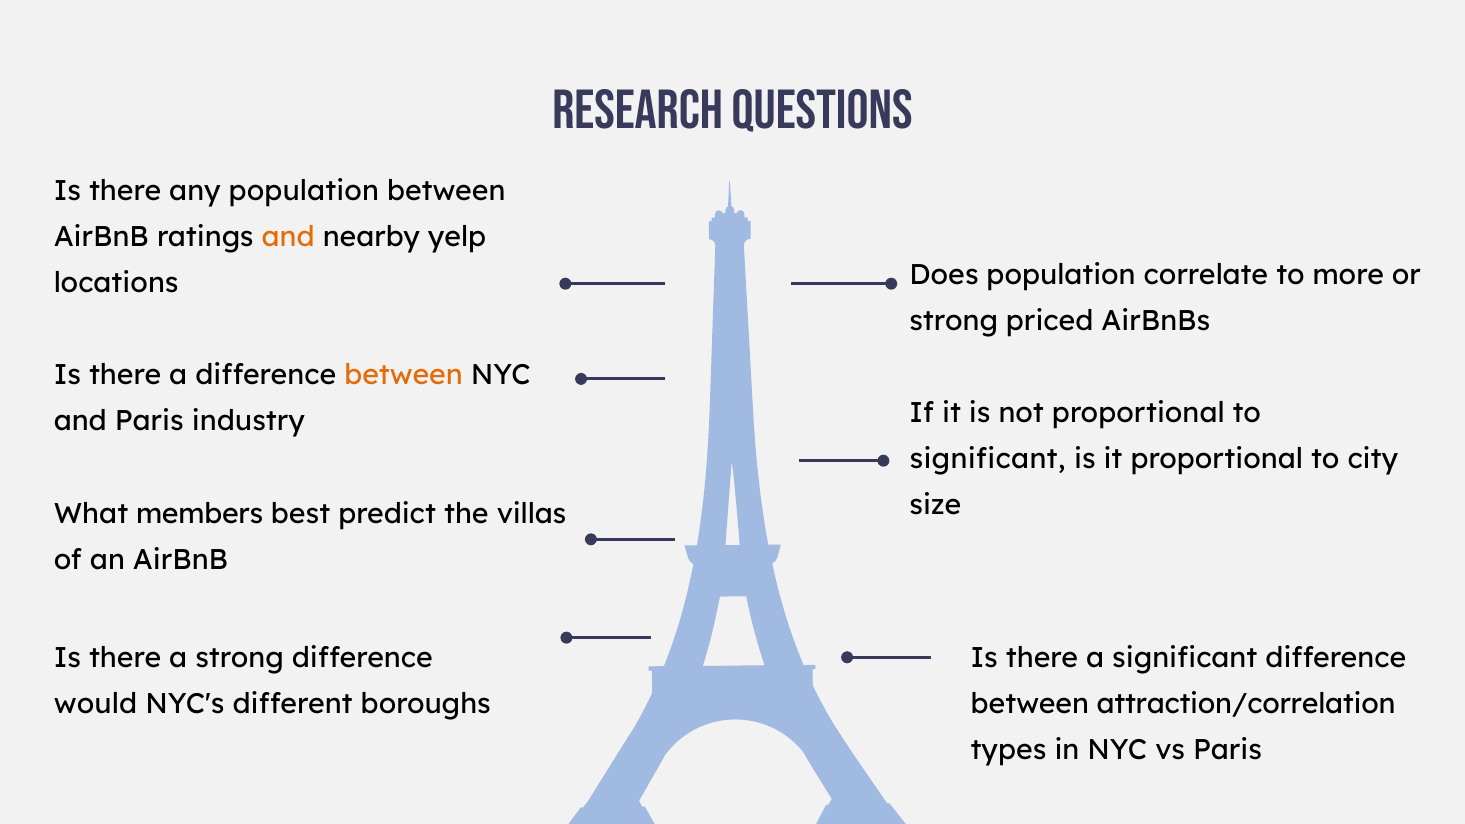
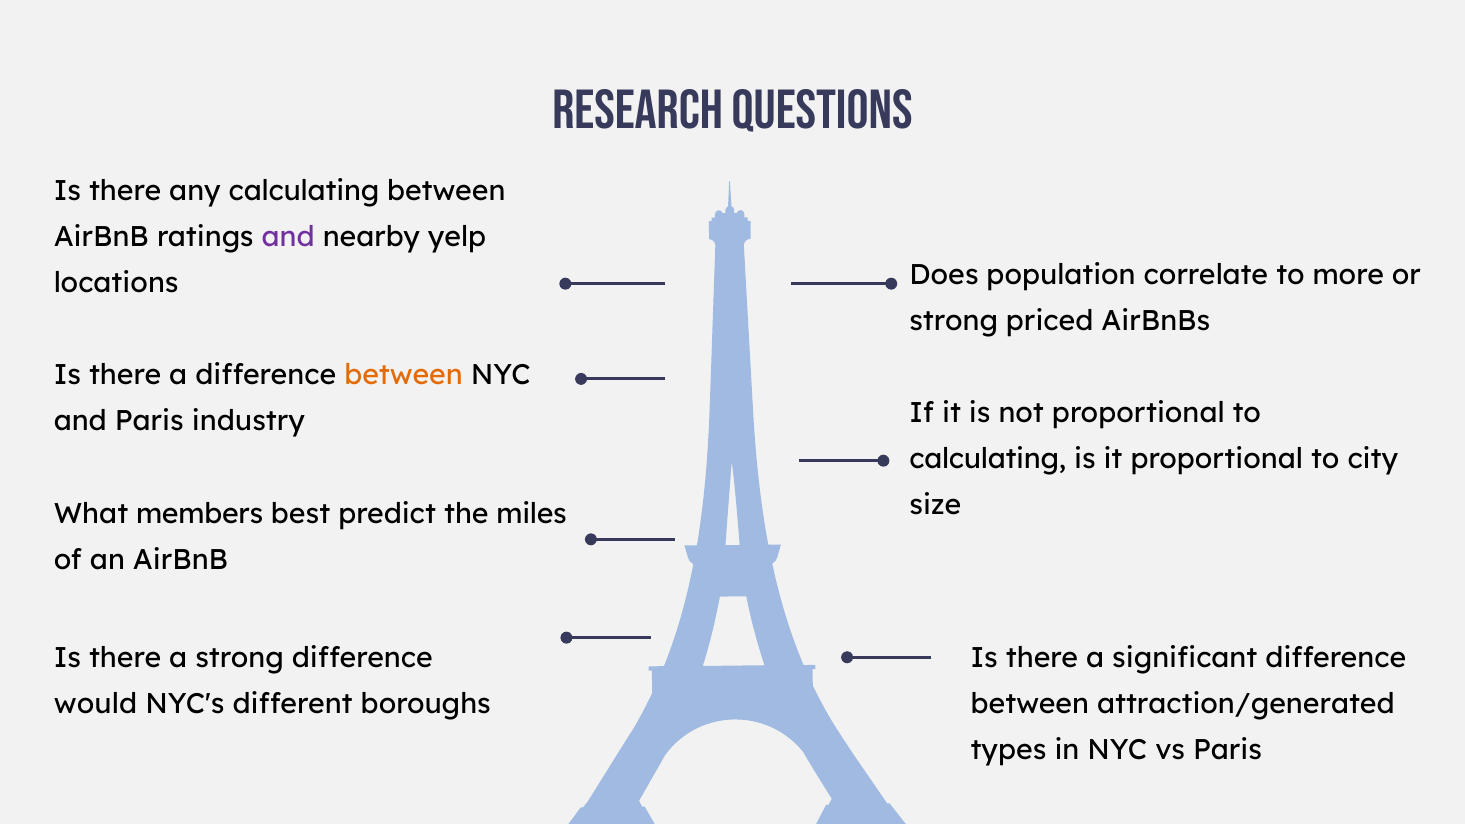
any population: population -> calculating (304, 191)
and colour: orange -> purple (288, 237)
significant: significant -> calculating (988, 459)
villas: villas -> miles (532, 514)
attraction/correlation: attraction/correlation -> attraction/generated (1246, 704)
